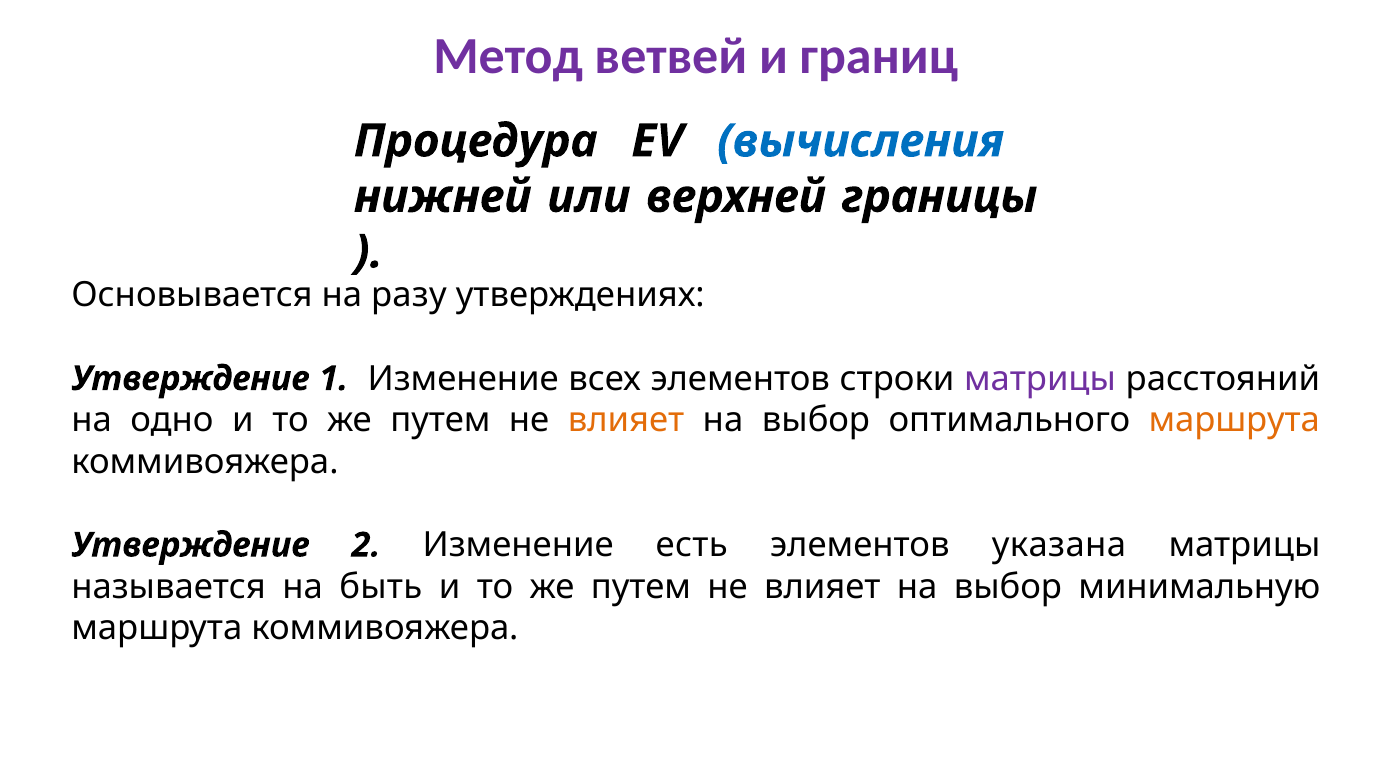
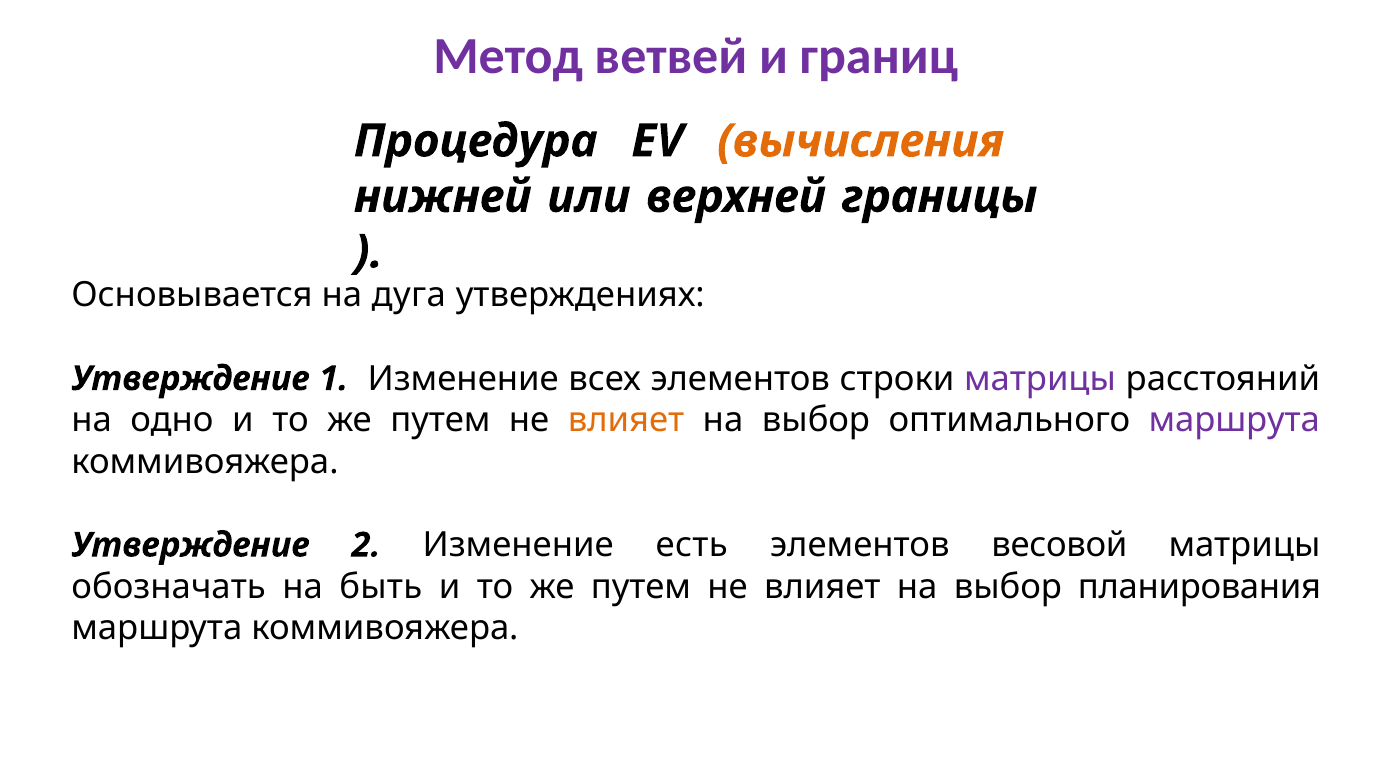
вычисления colour: blue -> orange (861, 141)
разу: разу -> дуга (409, 296)
маршрута colour: orange -> purple (1234, 420)
указана: указана -> весовой (1059, 545)
называется: называется -> обозначать (169, 587)
минимальную: минимальную -> планирования (1200, 587)
